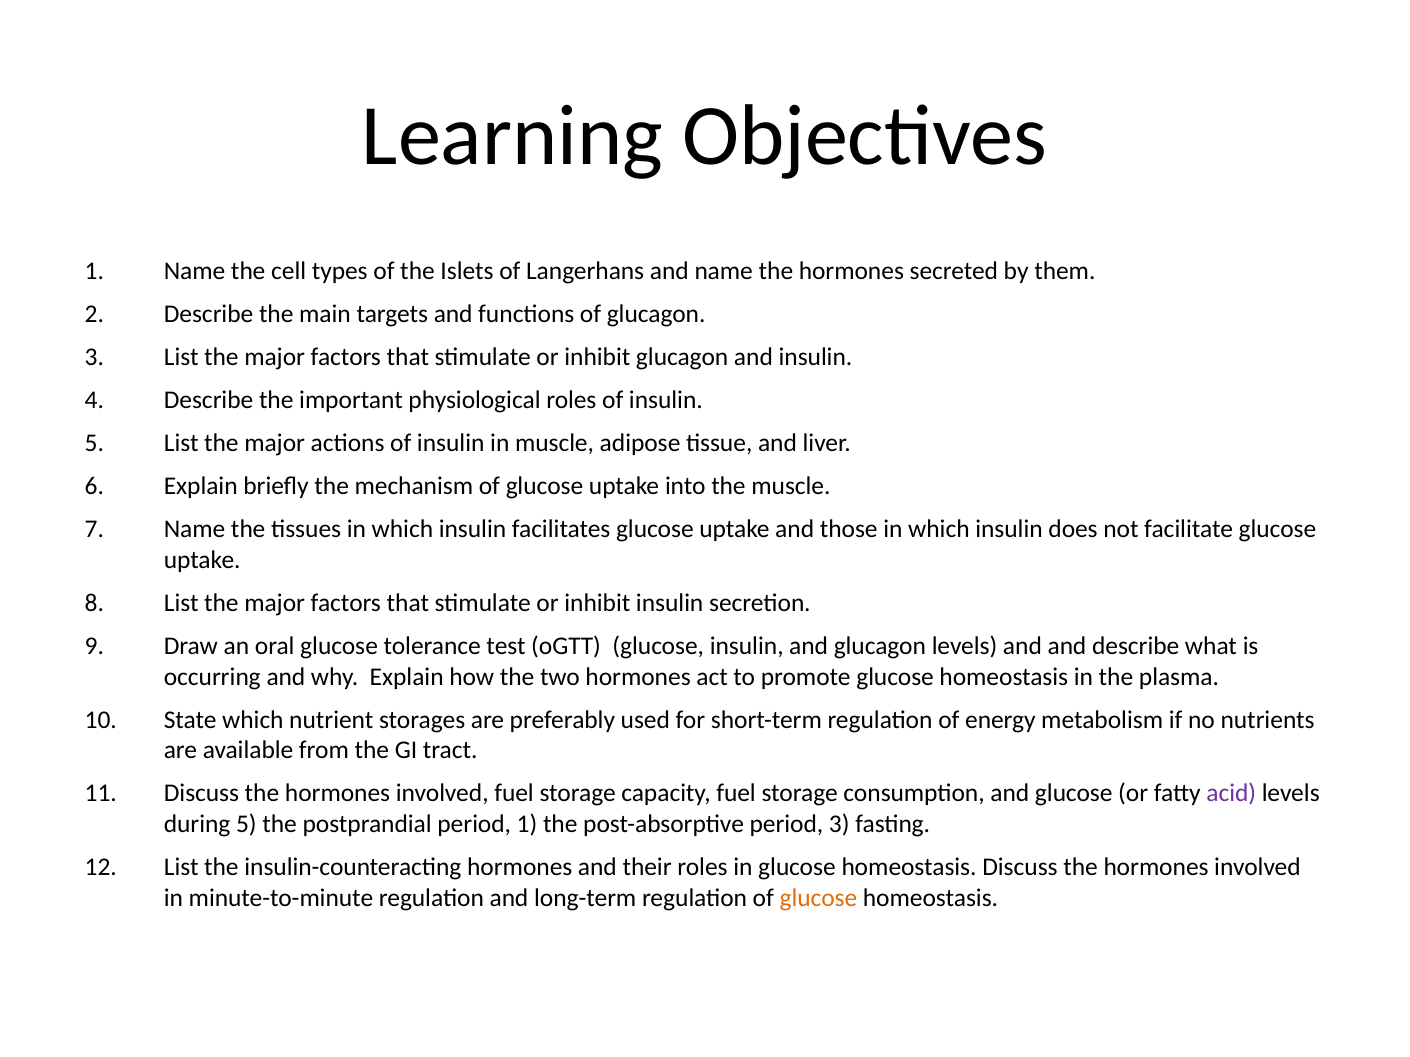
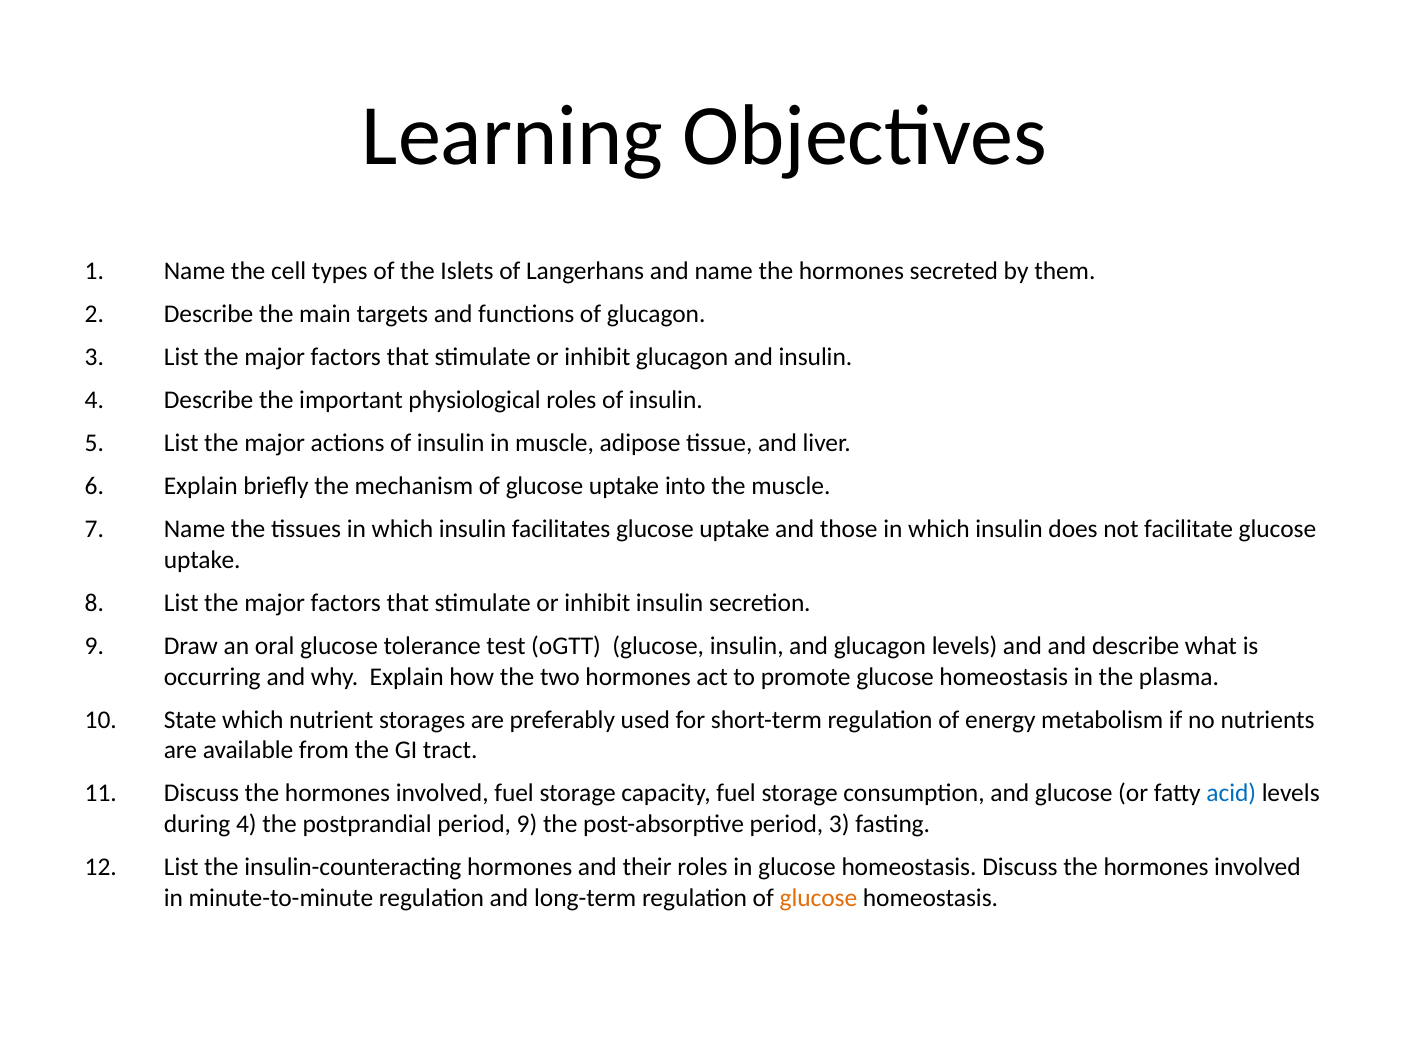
acid colour: purple -> blue (1231, 794)
during 5: 5 -> 4 (246, 825)
period 1: 1 -> 9 (527, 825)
